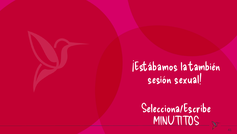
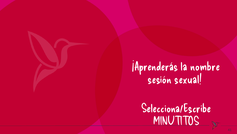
¡Estábamos: ¡Estábamos -> ¡Aprenderás (155, 66)
también: también -> nombre (205, 66)
